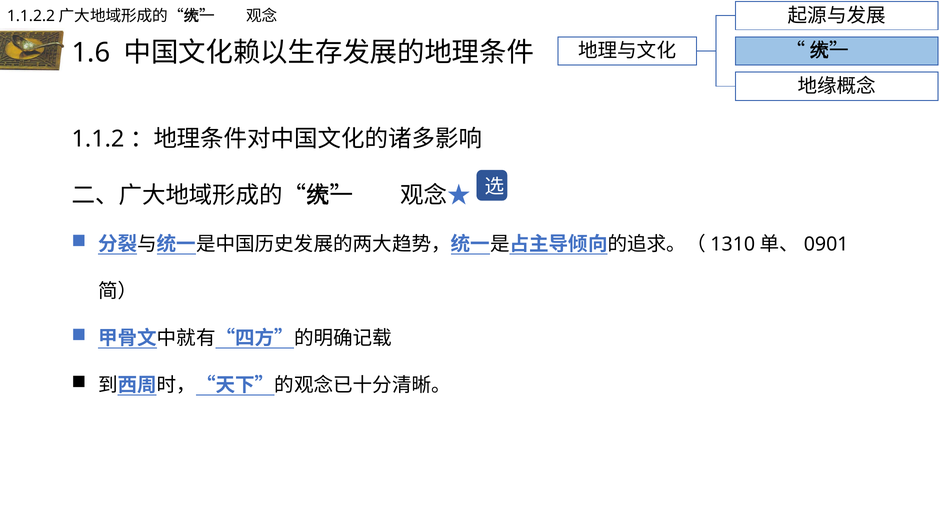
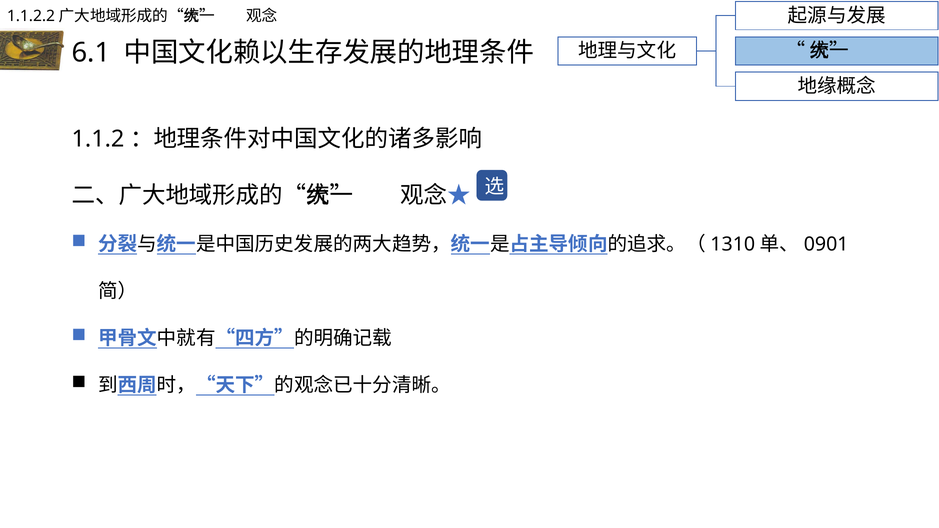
1.6: 1.6 -> 6.1 (91, 53)
